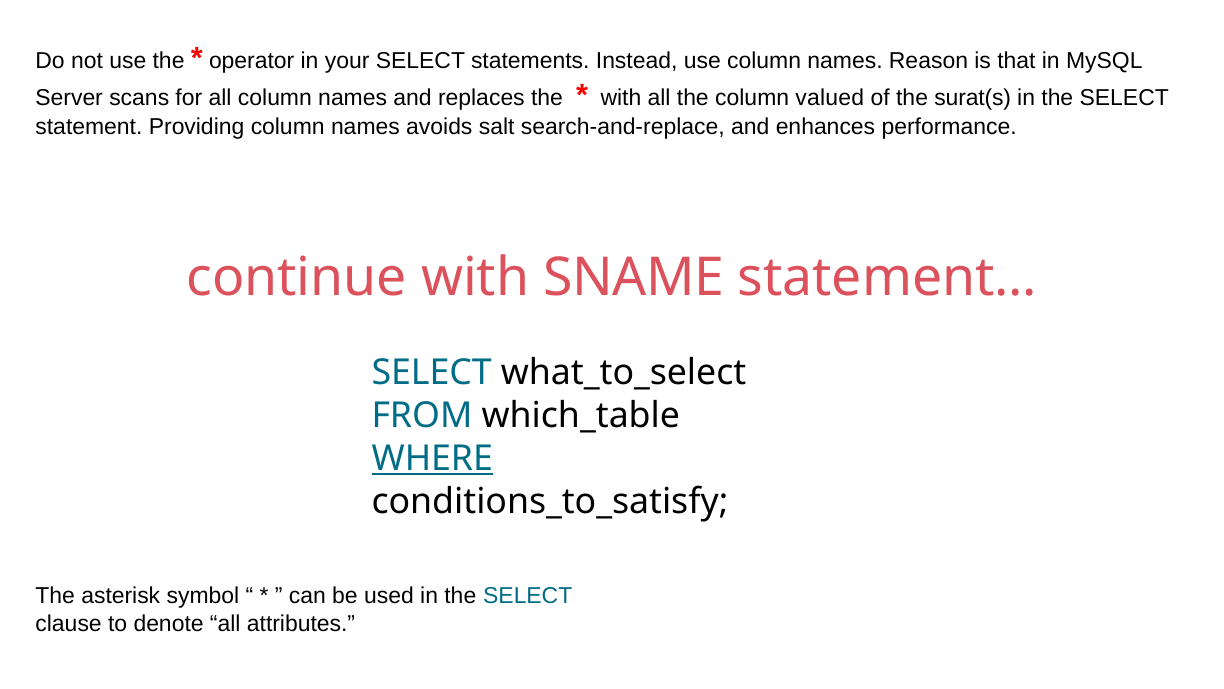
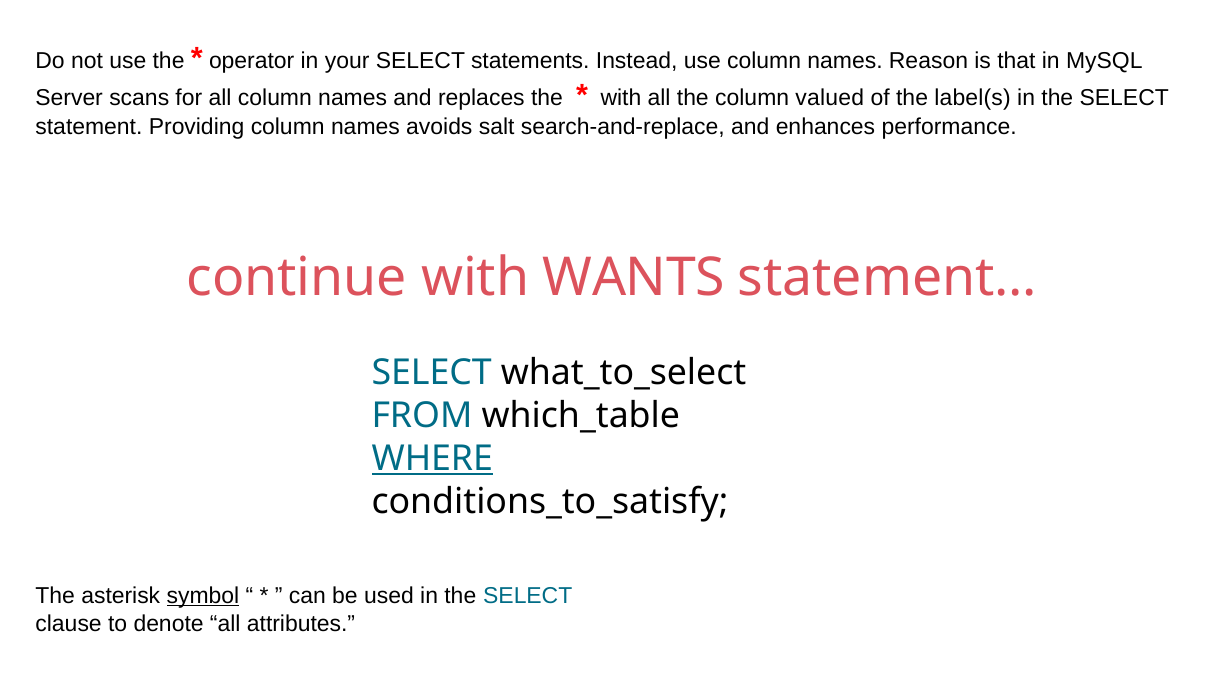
surat(s: surat(s -> label(s (973, 98)
SNAME: SNAME -> WANTS (634, 278)
symbol underline: none -> present (203, 595)
